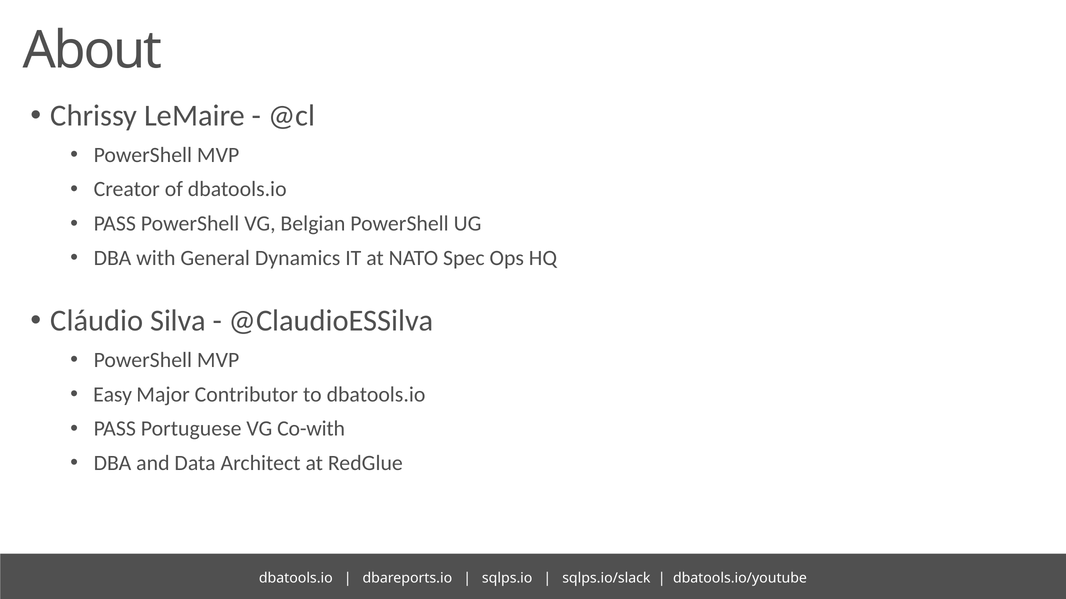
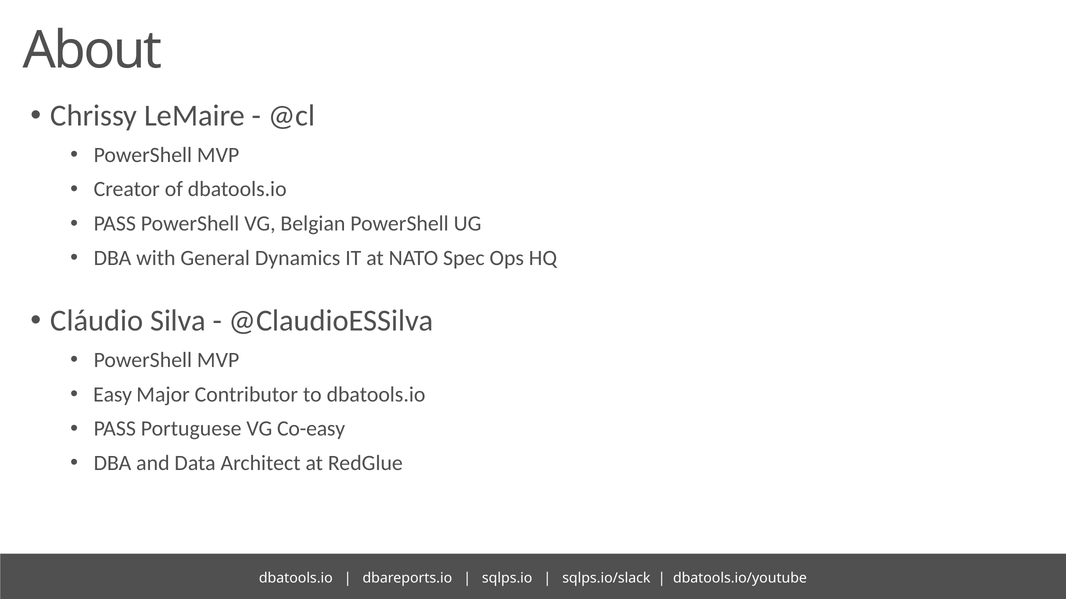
Co-with: Co-with -> Co-easy (311, 429)
